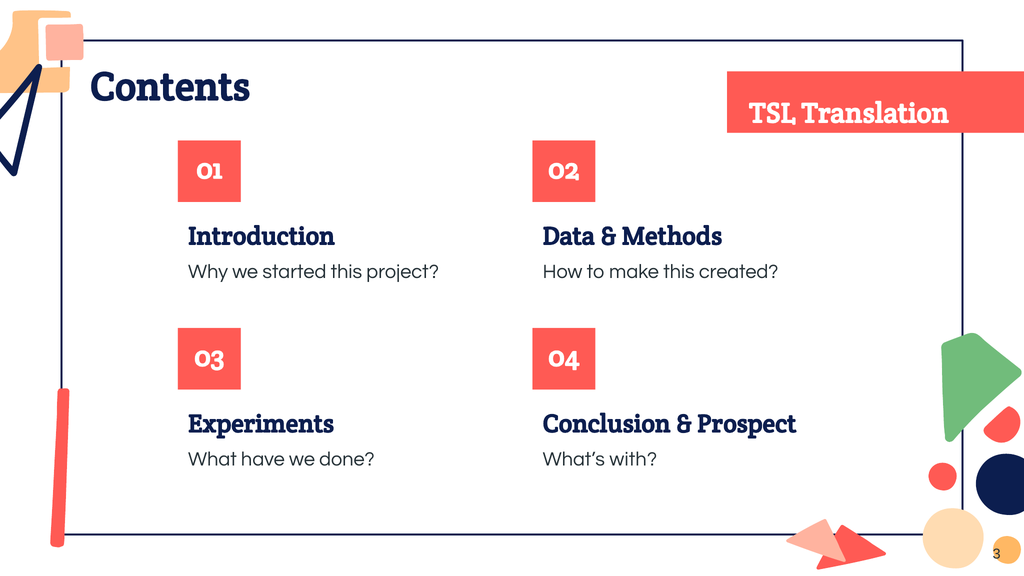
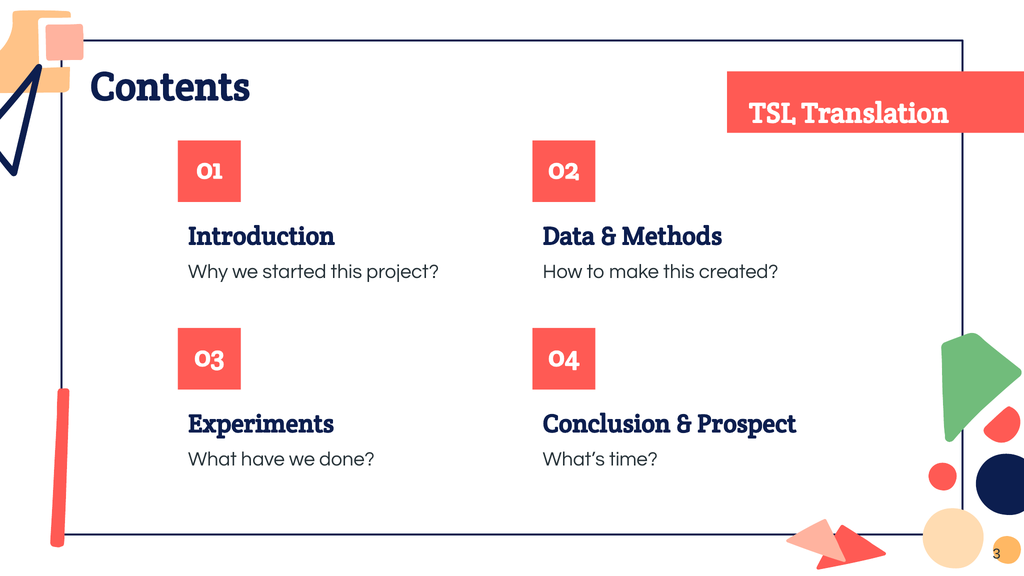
with: with -> time (633, 459)
